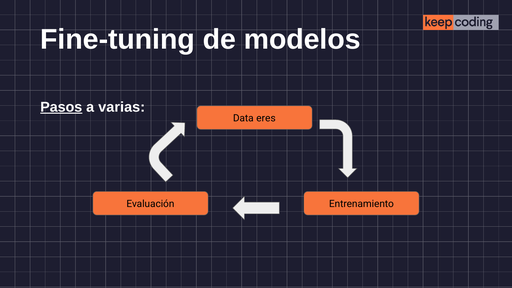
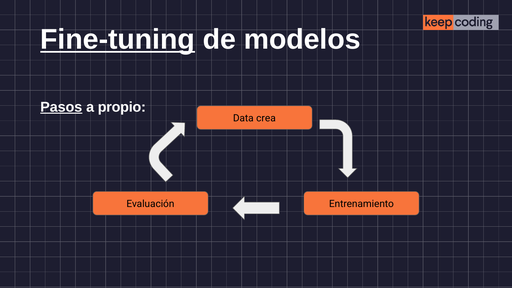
Fine-tuning underline: none -> present (118, 40)
varias: varias -> propio (122, 107)
eres: eres -> crea (266, 118)
